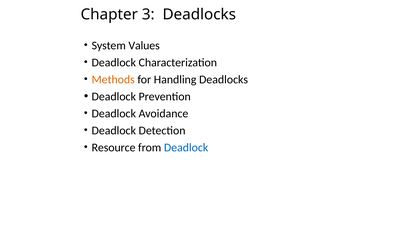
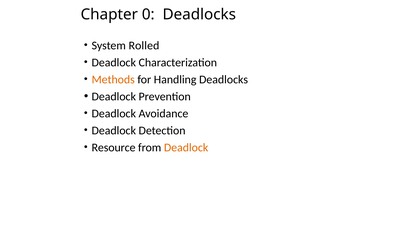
3: 3 -> 0 (148, 15)
Values: Values -> Rolled (144, 46)
Deadlock colour: blue -> orange (186, 148)
